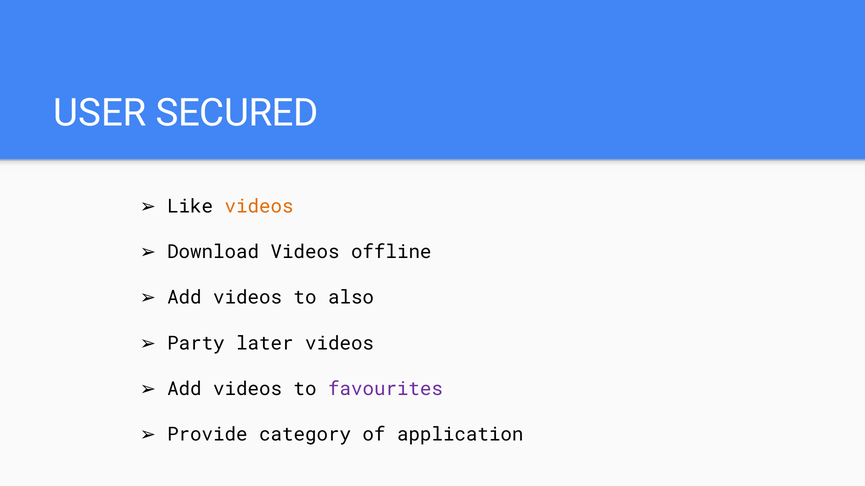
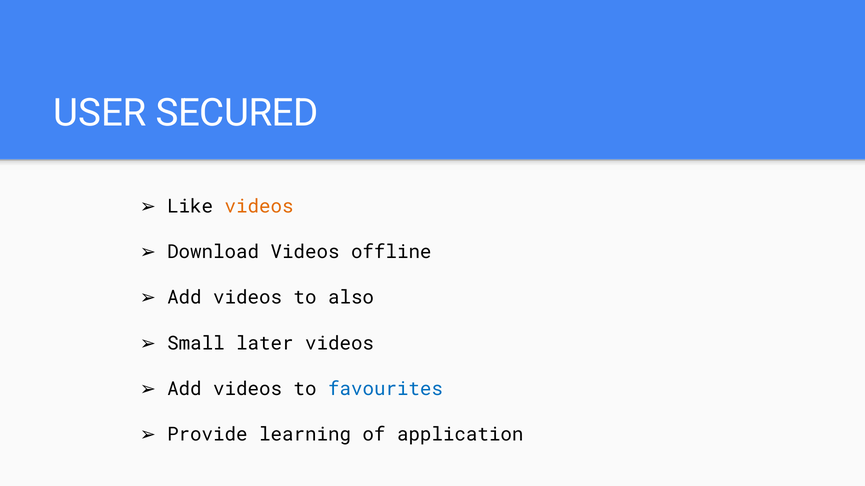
Party: Party -> Small (196, 344)
favourites colour: purple -> blue (386, 389)
category: category -> learning (305, 435)
